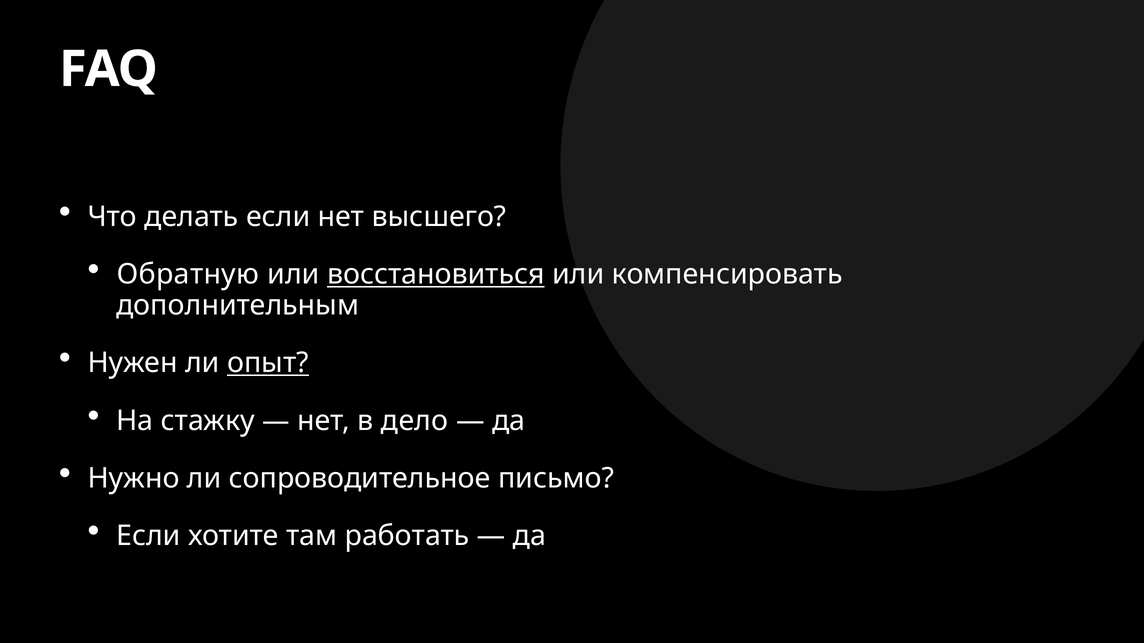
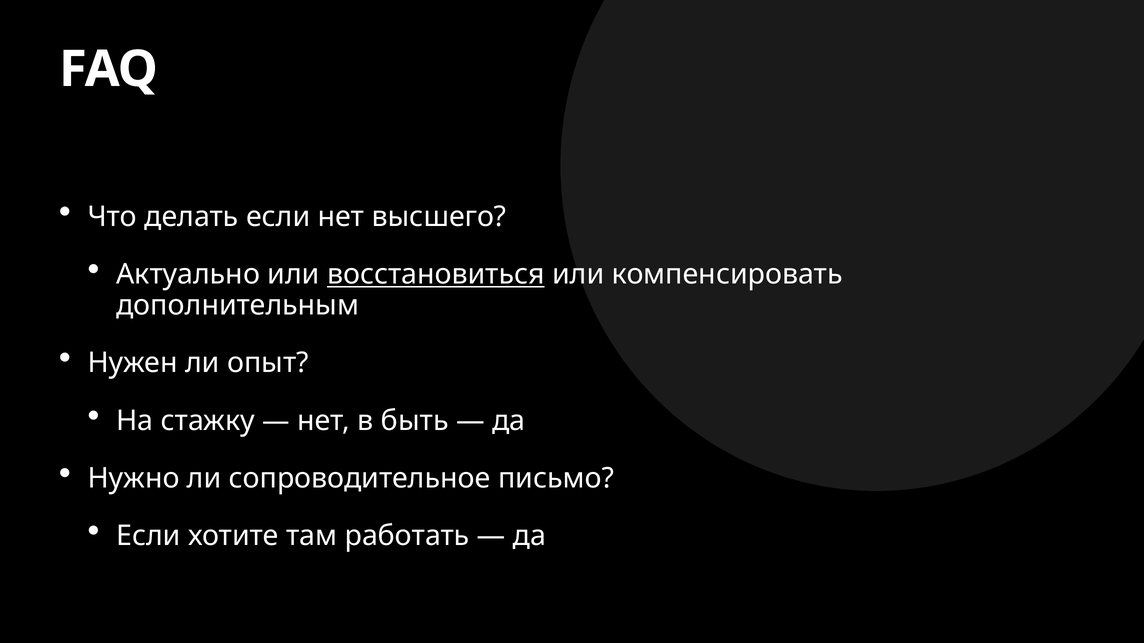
Обратную: Обратную -> Актуально (188, 275)
опыт underline: present -> none (268, 363)
дело: дело -> быть (415, 421)
